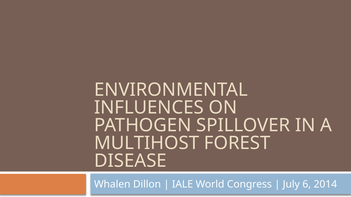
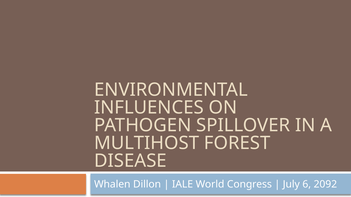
2014: 2014 -> 2092 (325, 185)
